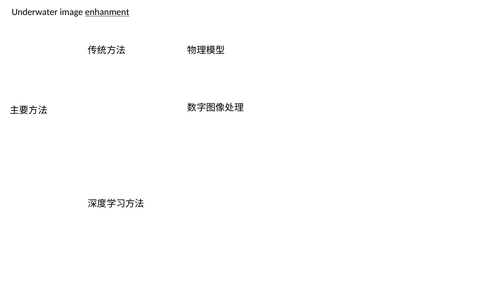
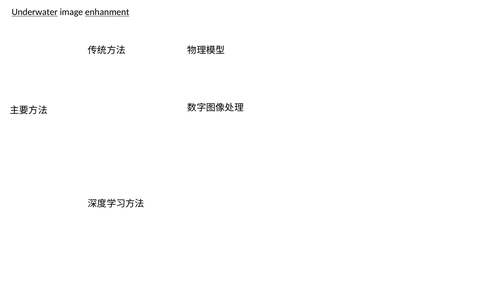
Underwater underline: none -> present (35, 12)
